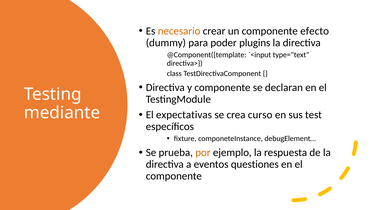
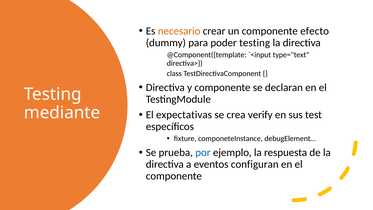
poder plugins: plugins -> testing (255, 43)
curso: curso -> verify (260, 115)
por colour: orange -> blue (203, 152)
questiones: questiones -> configuran (255, 164)
